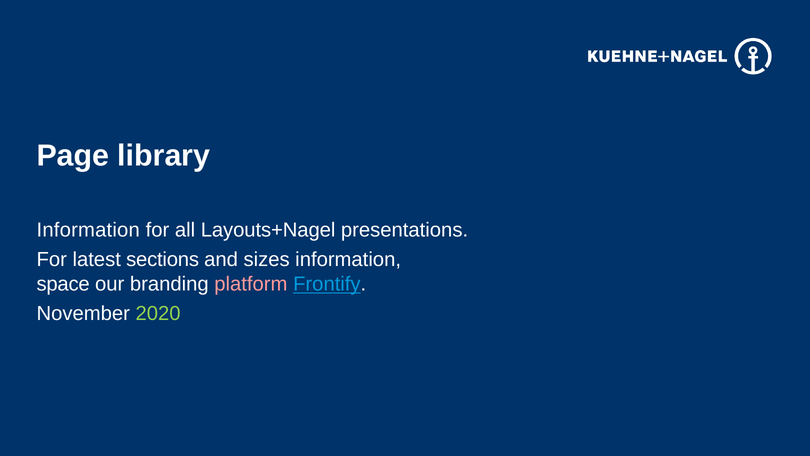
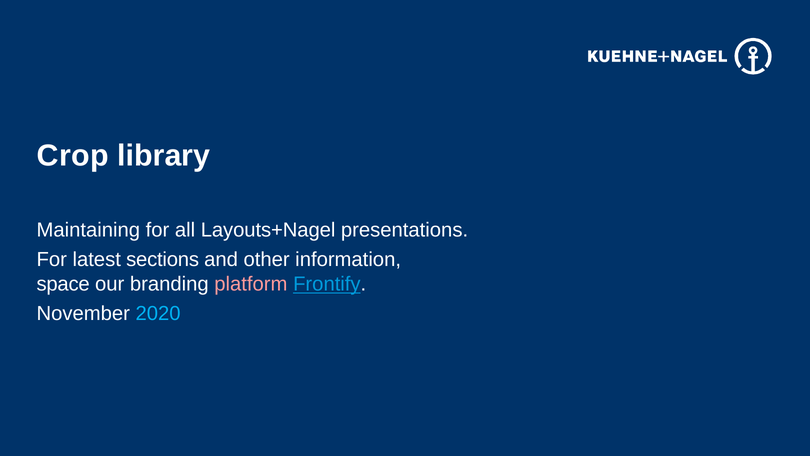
Page: Page -> Crop (73, 156)
Information: Information -> Maintaining (88, 230)
sizes: sizes -> other (267, 259)
2020 colour: light green -> light blue (158, 313)
